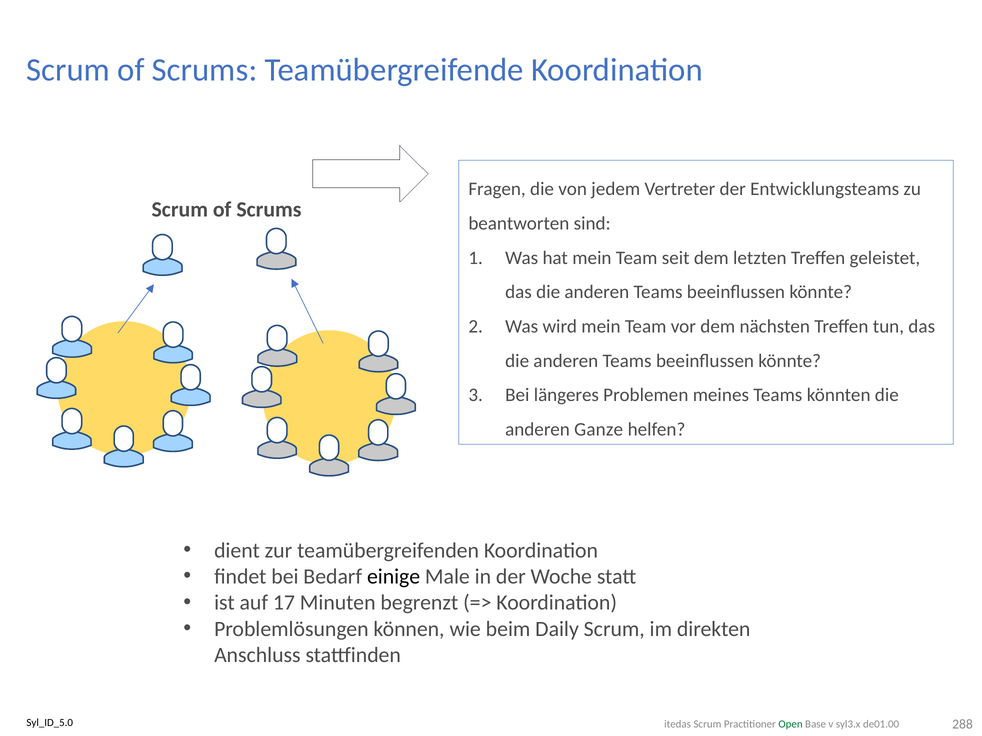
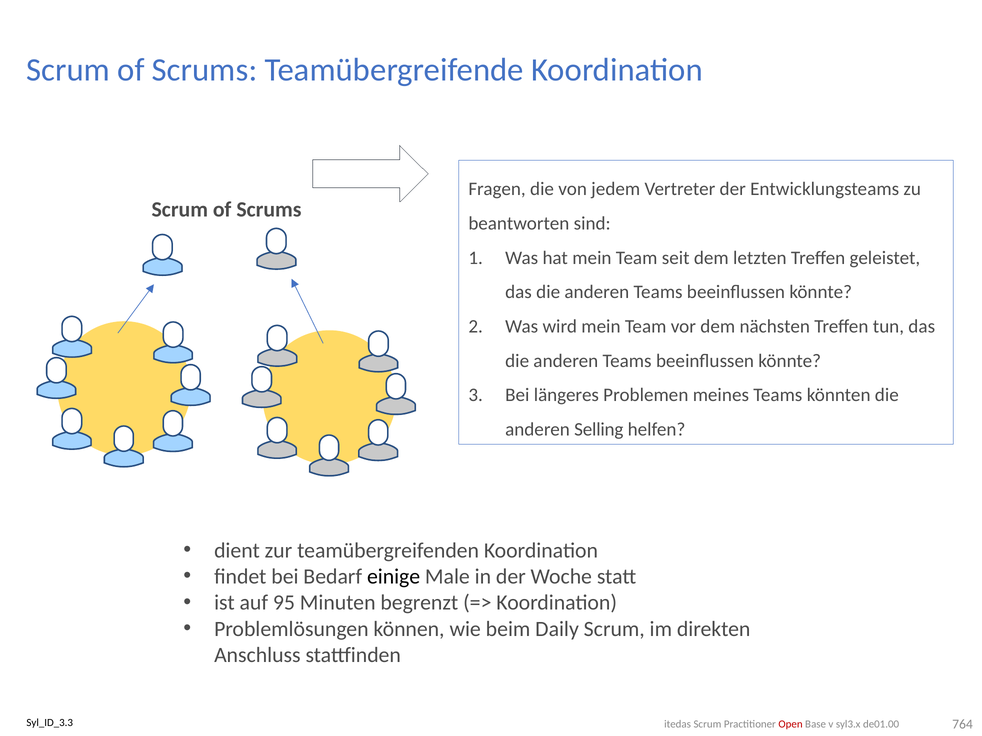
Ganze: Ganze -> Selling (599, 430)
17: 17 -> 95 (284, 603)
Syl_ID_5.0: Syl_ID_5.0 -> Syl_ID_3.3 (50, 723)
Open colour: green -> red (791, 725)
288: 288 -> 764 (963, 724)
